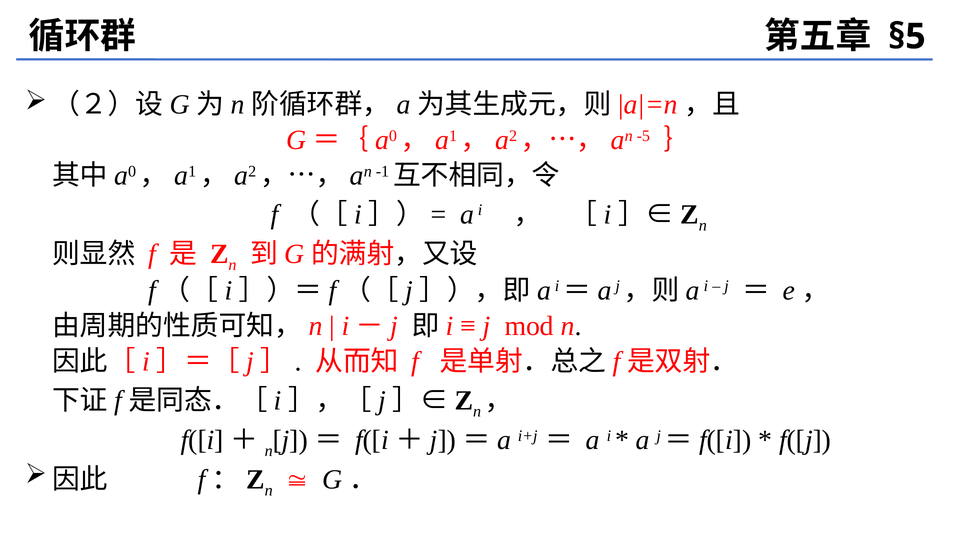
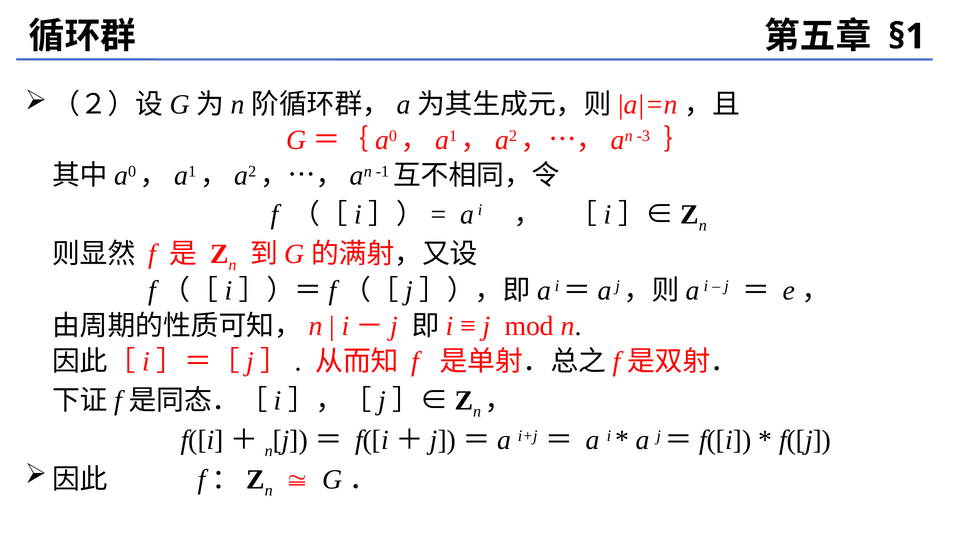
§5: §5 -> §1 (907, 37)
-5: -5 -> -3 (643, 136)
